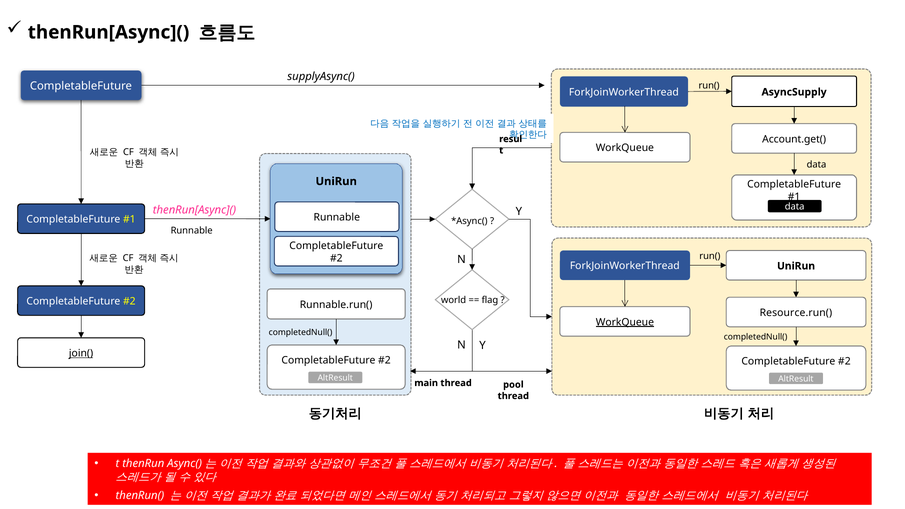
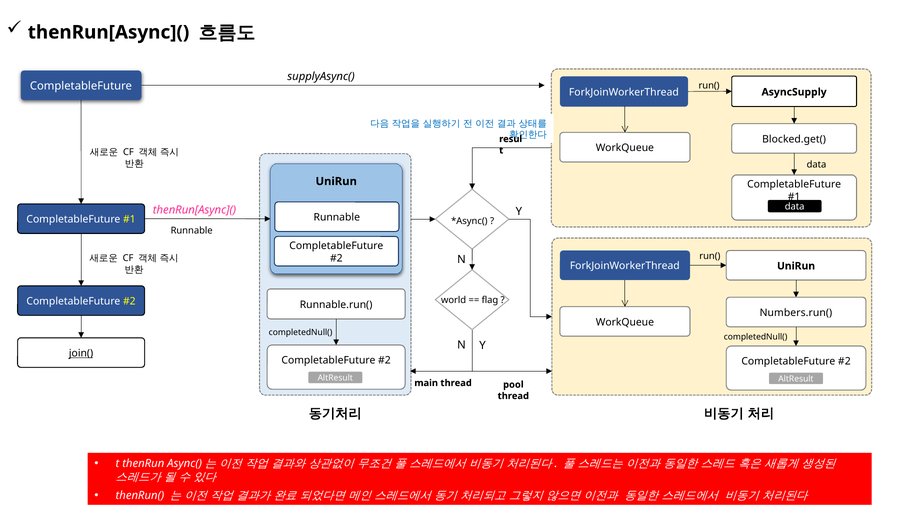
Account.get(: Account.get( -> Blocked.get( (794, 139)
Resource.run(: Resource.run( -> Numbers.run( (796, 313)
WorkQueue underline: present -> none (625, 322)
